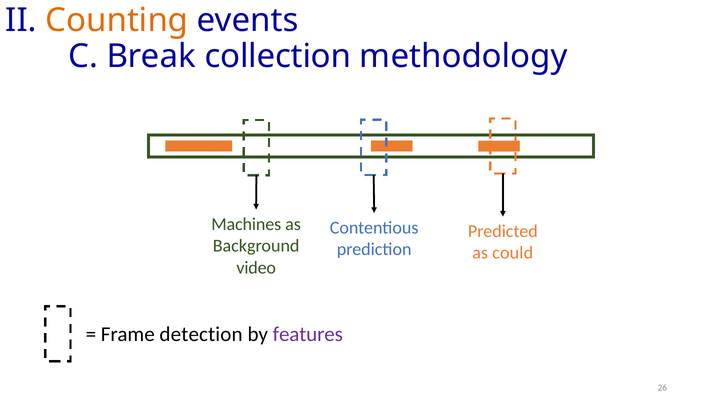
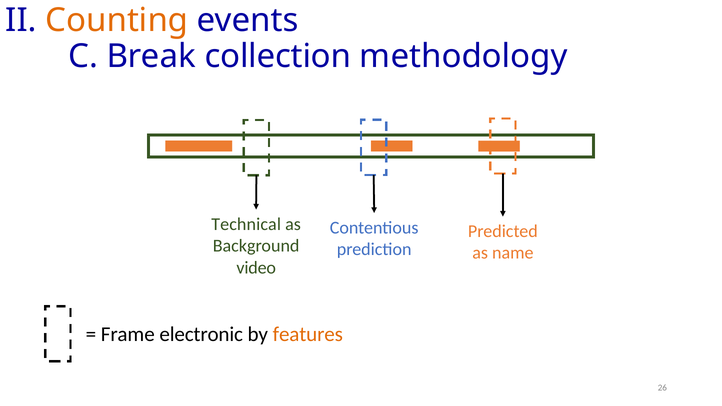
Machines: Machines -> Technical (246, 224)
could: could -> name (513, 253)
detection: detection -> electronic (201, 335)
features colour: purple -> orange (308, 335)
